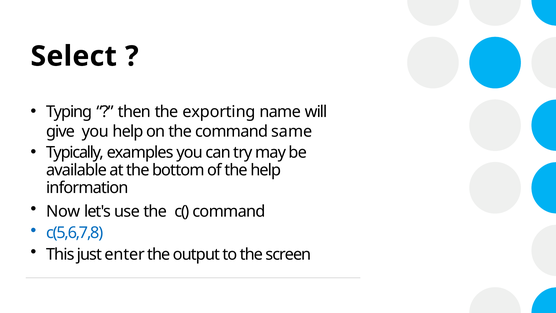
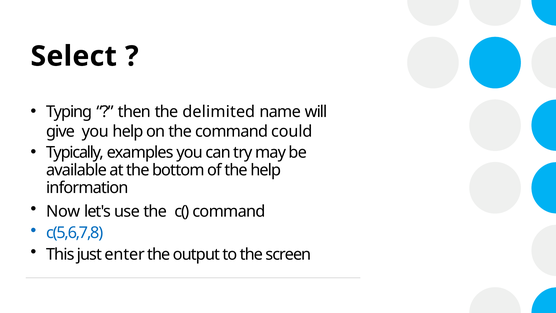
exporting: exporting -> delimited (219, 112)
same: same -> could (292, 131)
